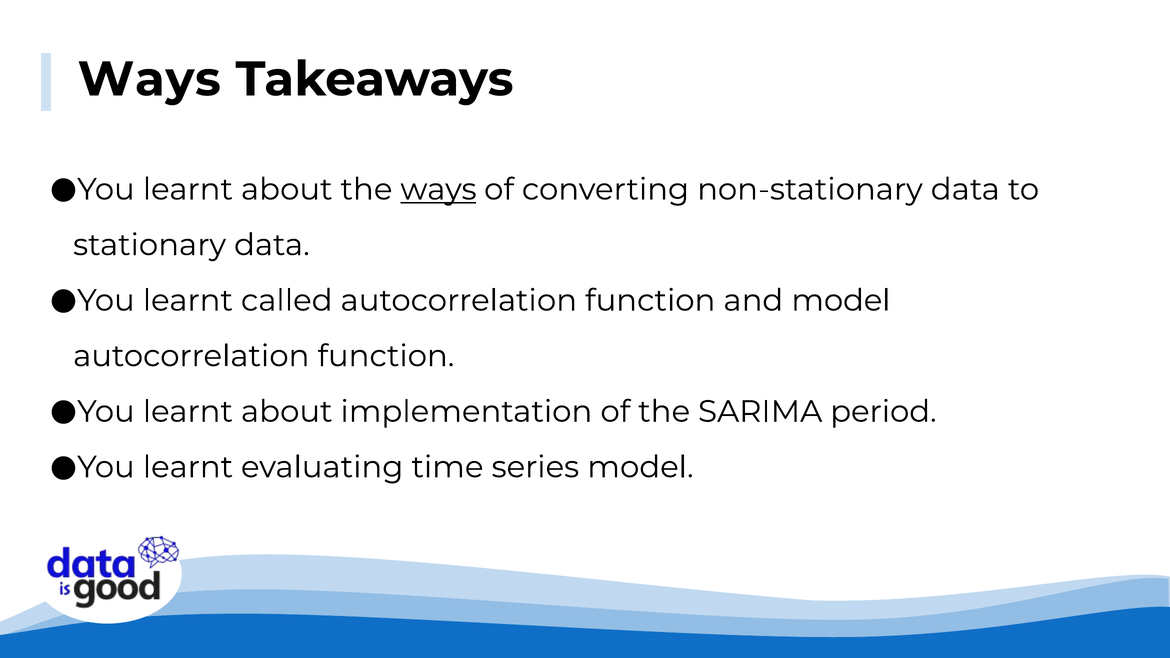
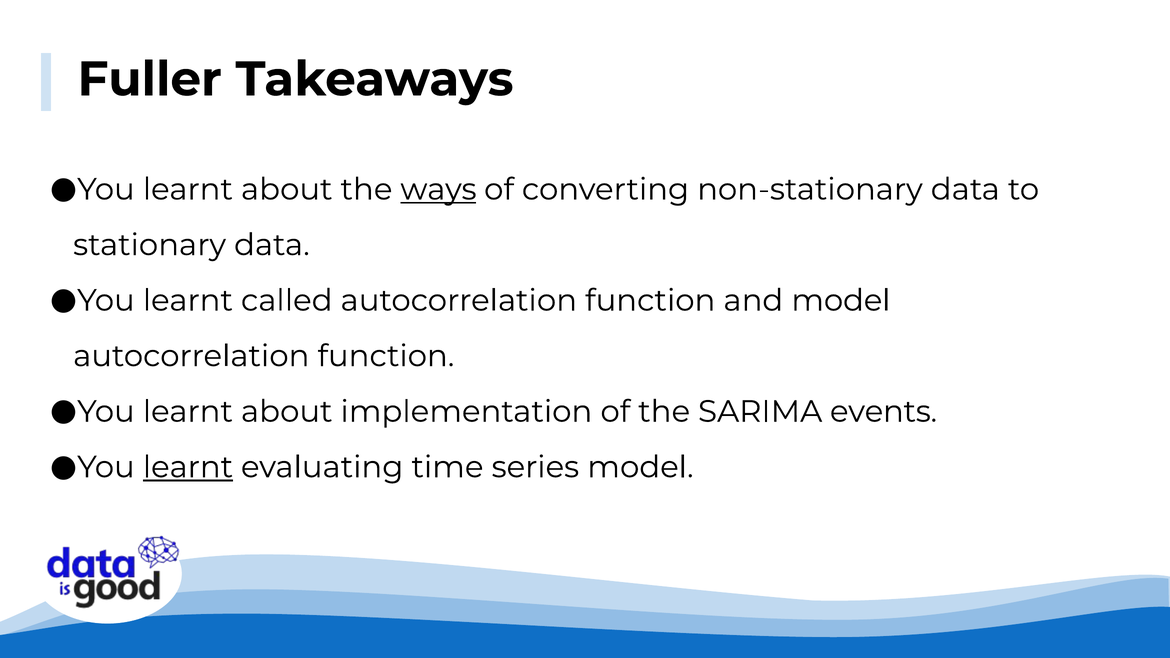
Ways: Ways -> Fuller (150, 79)
period: period -> events (883, 412)
learnt underline: none -> present (188, 467)
